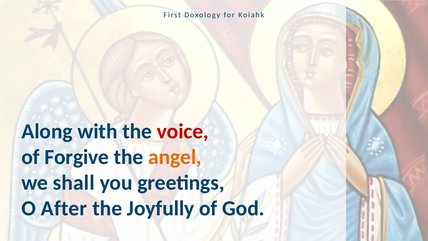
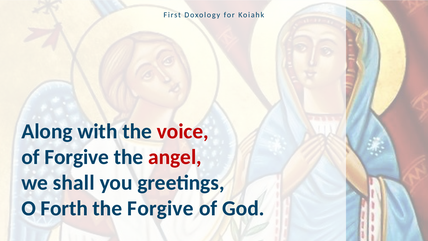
angel colour: orange -> red (175, 157)
After: After -> Forth (64, 208)
the Joyfully: Joyfully -> Forgive (161, 208)
